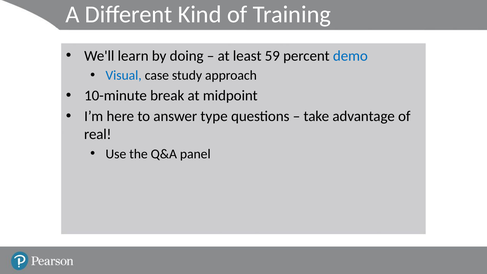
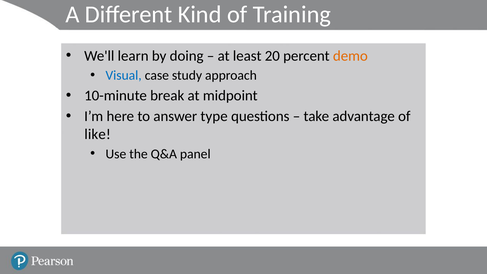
59: 59 -> 20 (272, 56)
demo colour: blue -> orange (350, 56)
real: real -> like (98, 134)
